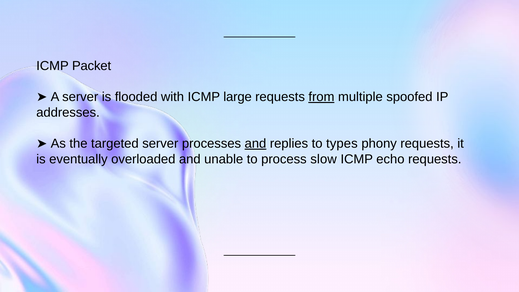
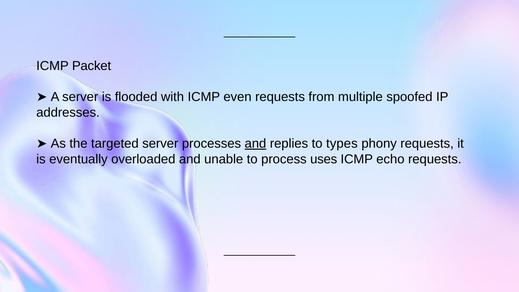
large: large -> even (238, 97)
from underline: present -> none (321, 97)
slow: slow -> uses (324, 159)
